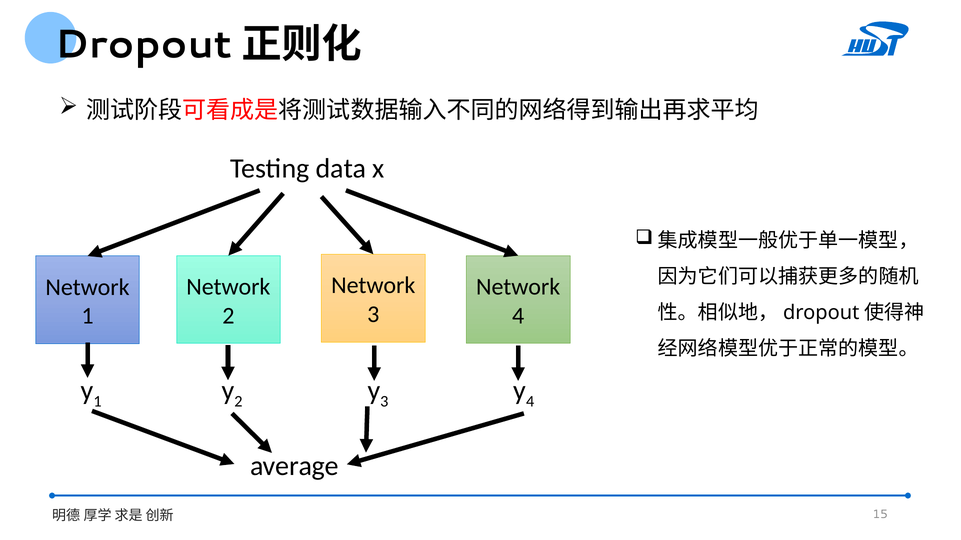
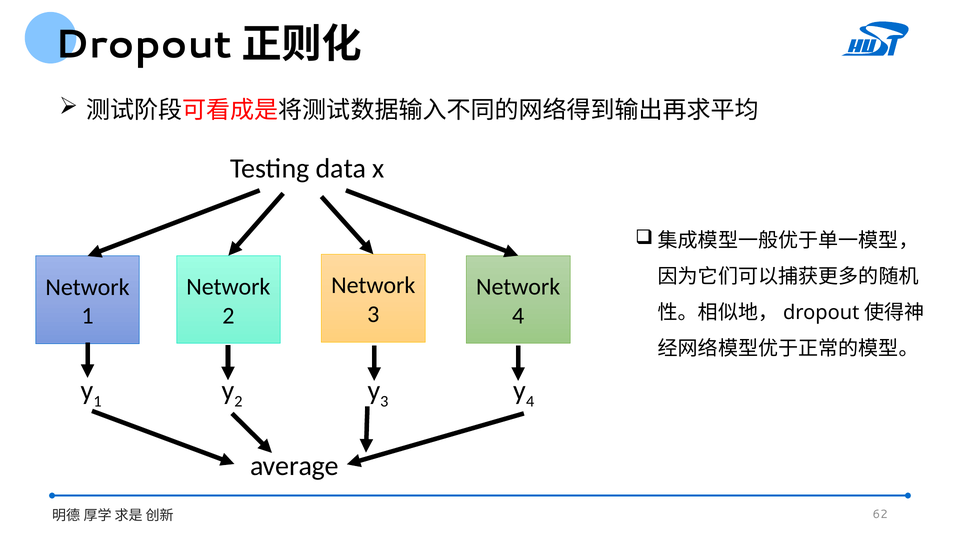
15: 15 -> 62 (880, 515)
